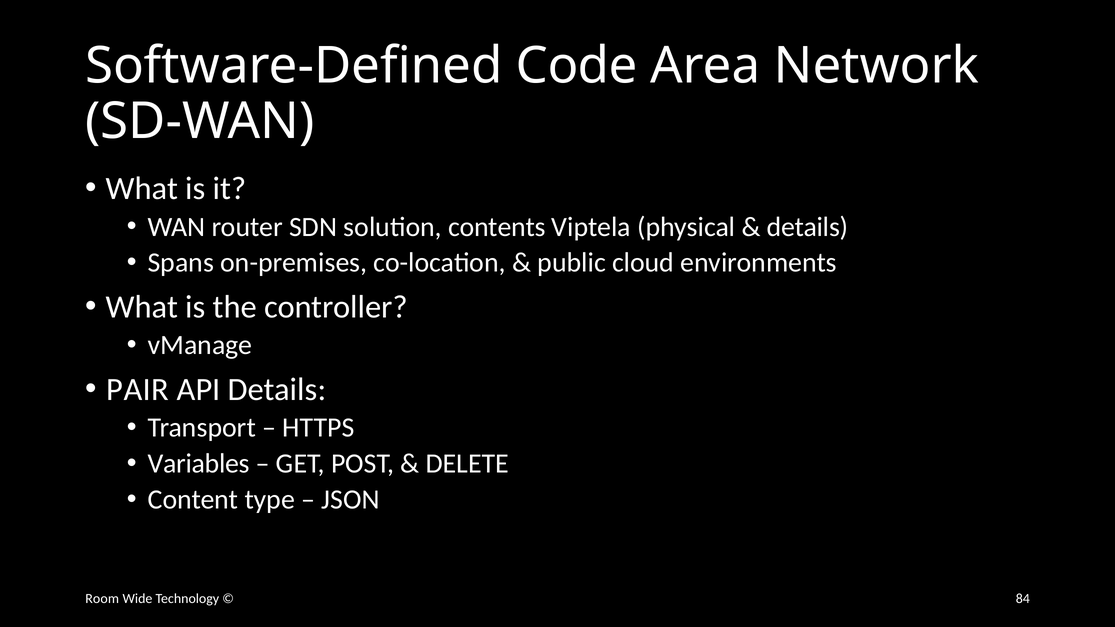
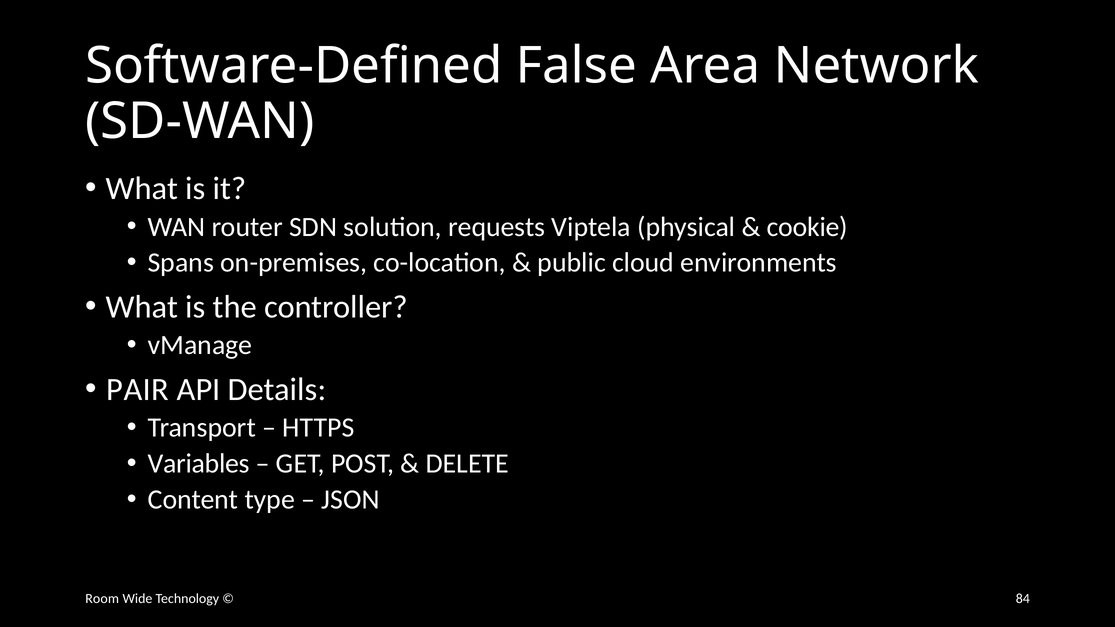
Code: Code -> False (577, 66)
contents: contents -> requests (497, 227)
details: details -> cookie (807, 227)
